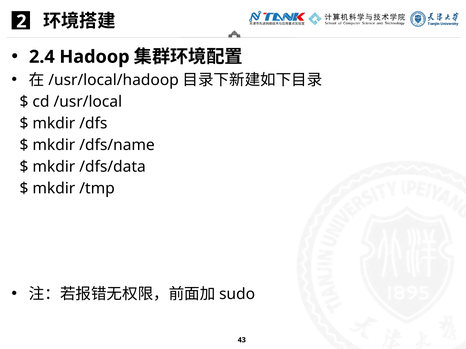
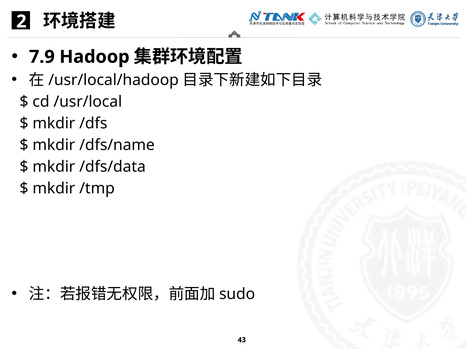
2.4: 2.4 -> 7.9 (42, 57)
